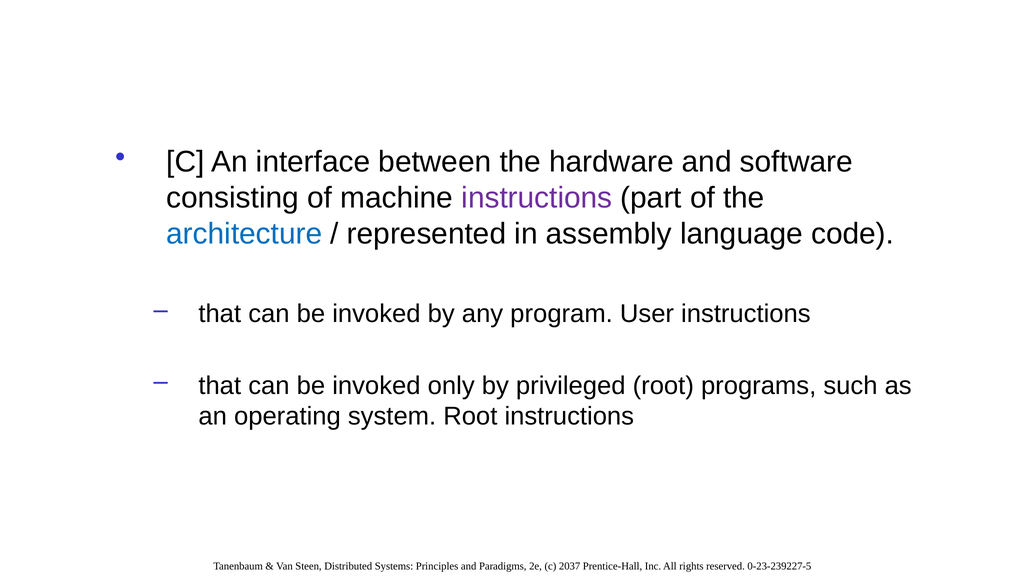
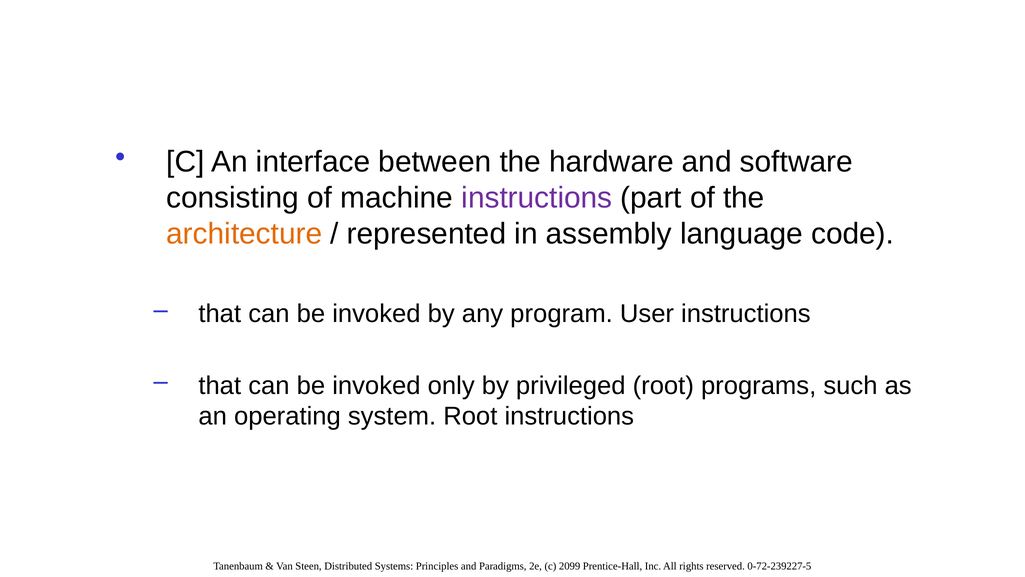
architecture colour: blue -> orange (244, 234)
2037: 2037 -> 2099 (570, 566)
0-23-239227-5: 0-23-239227-5 -> 0-72-239227-5 (779, 566)
